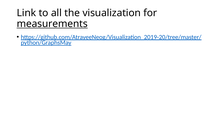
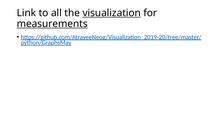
visualization underline: none -> present (112, 13)
